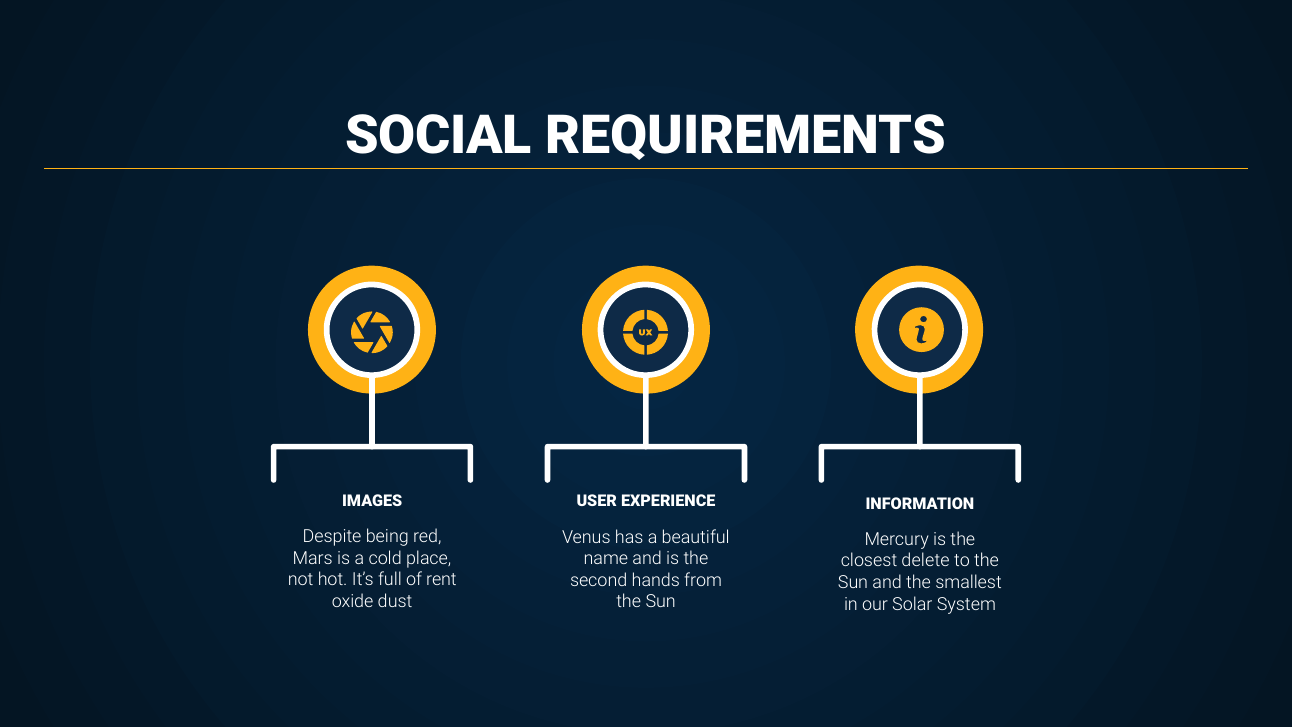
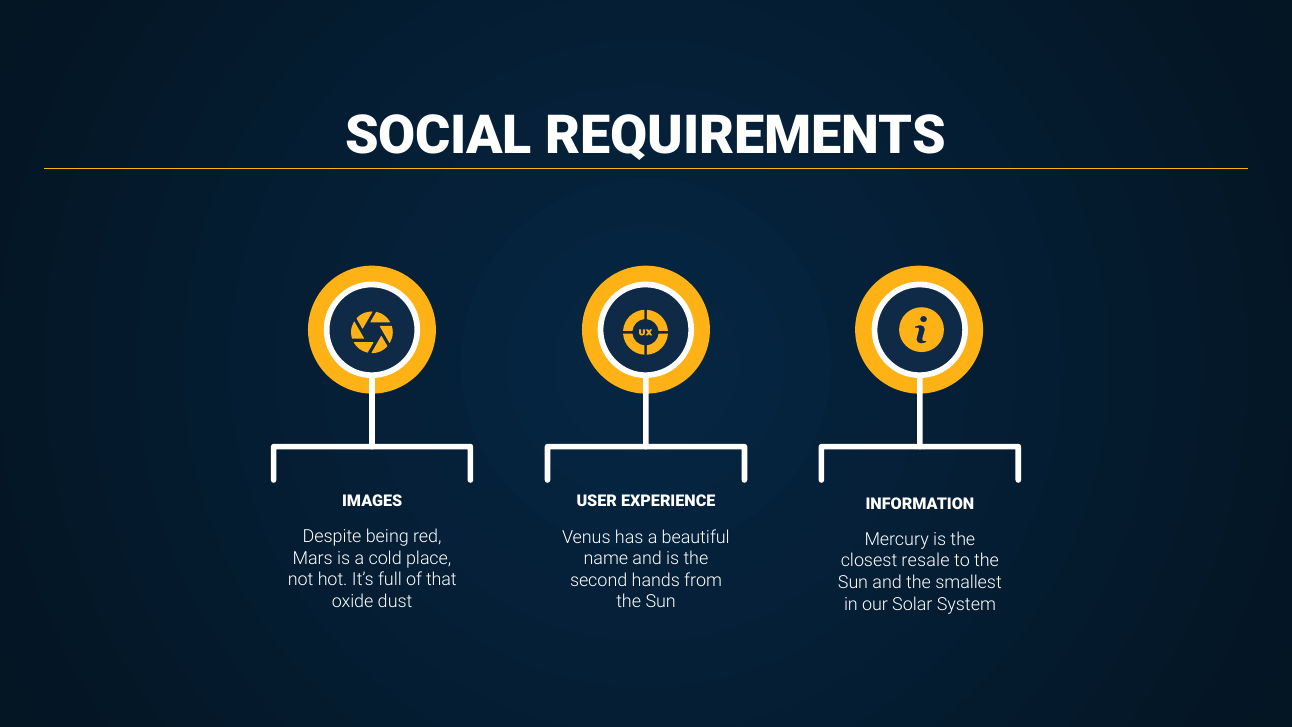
delete: delete -> resale (926, 561)
rent: rent -> that (441, 580)
